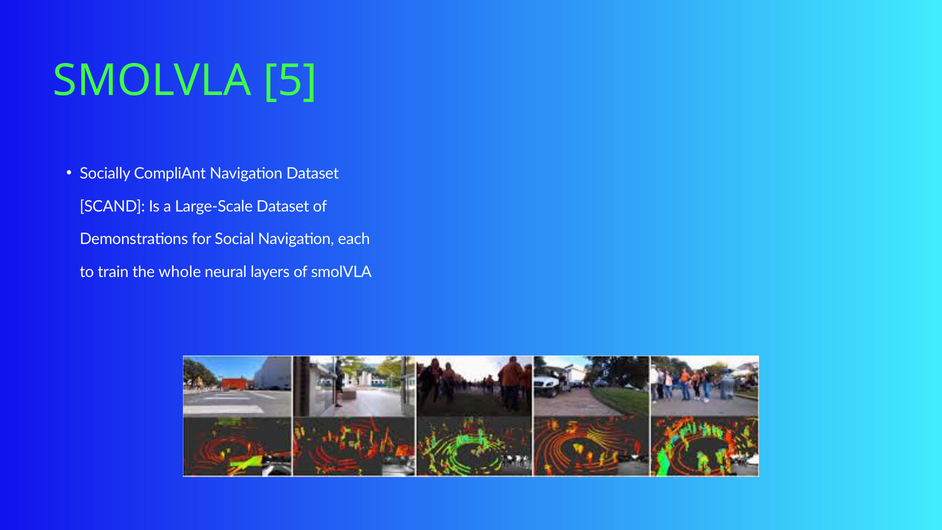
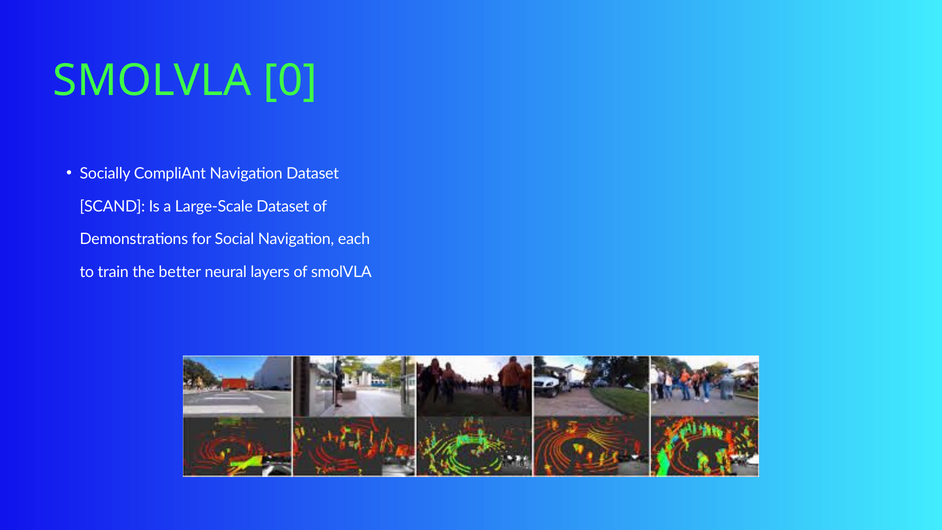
5: 5 -> 0 (290, 81)
whole: whole -> better (180, 272)
